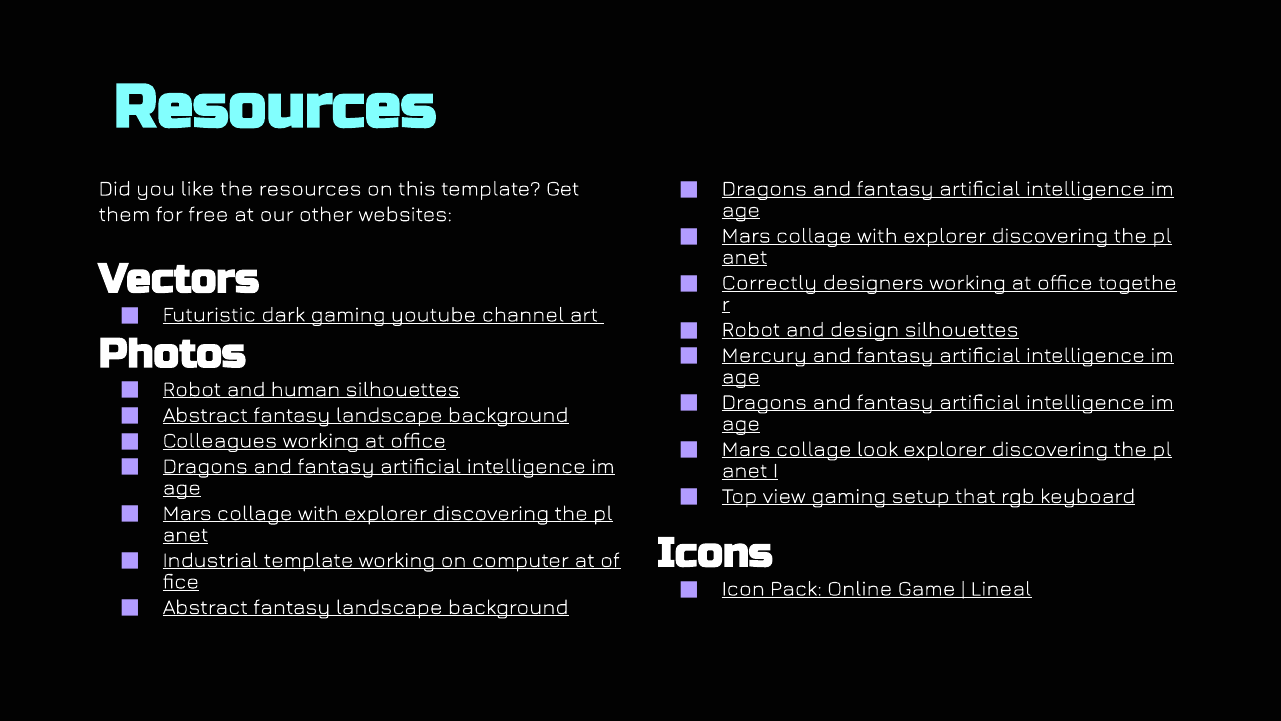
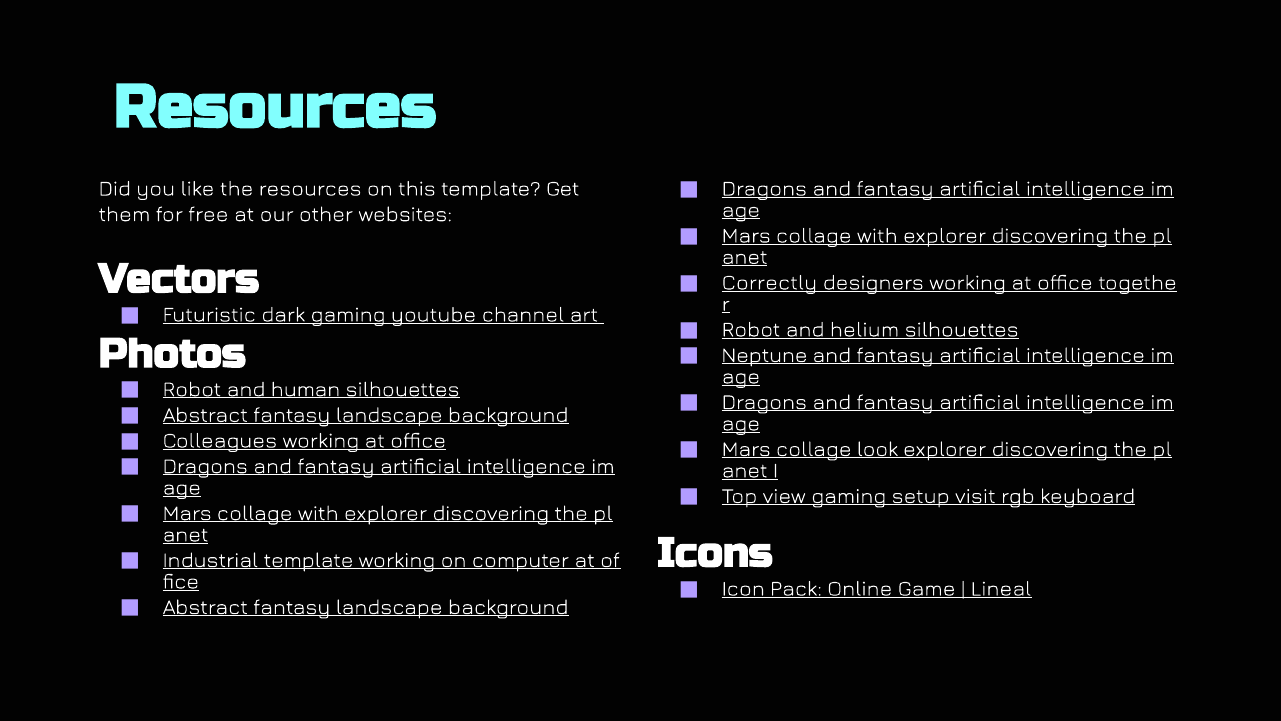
design: design -> helium (865, 329)
Mercury: Mercury -> Neptune (764, 355)
that: that -> visit (975, 496)
